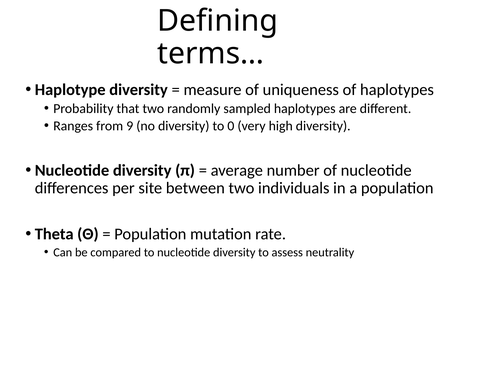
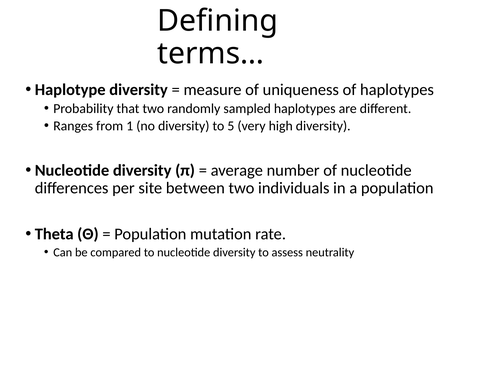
9: 9 -> 1 (130, 126)
0: 0 -> 5 (231, 126)
